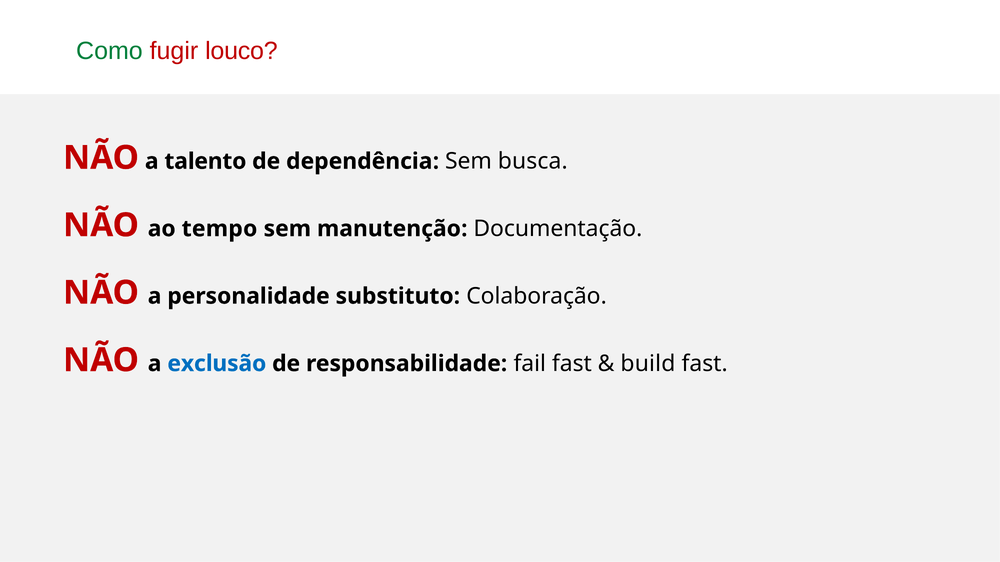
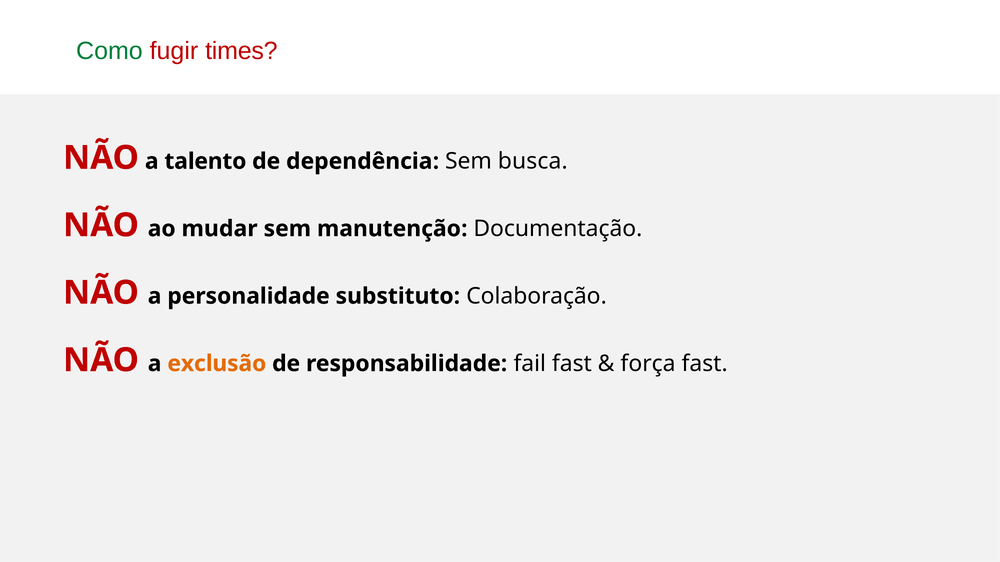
louco: louco -> times (241, 51)
tempo: tempo -> mudar (220, 229)
exclusão colour: blue -> orange (217, 364)
build: build -> força (648, 364)
